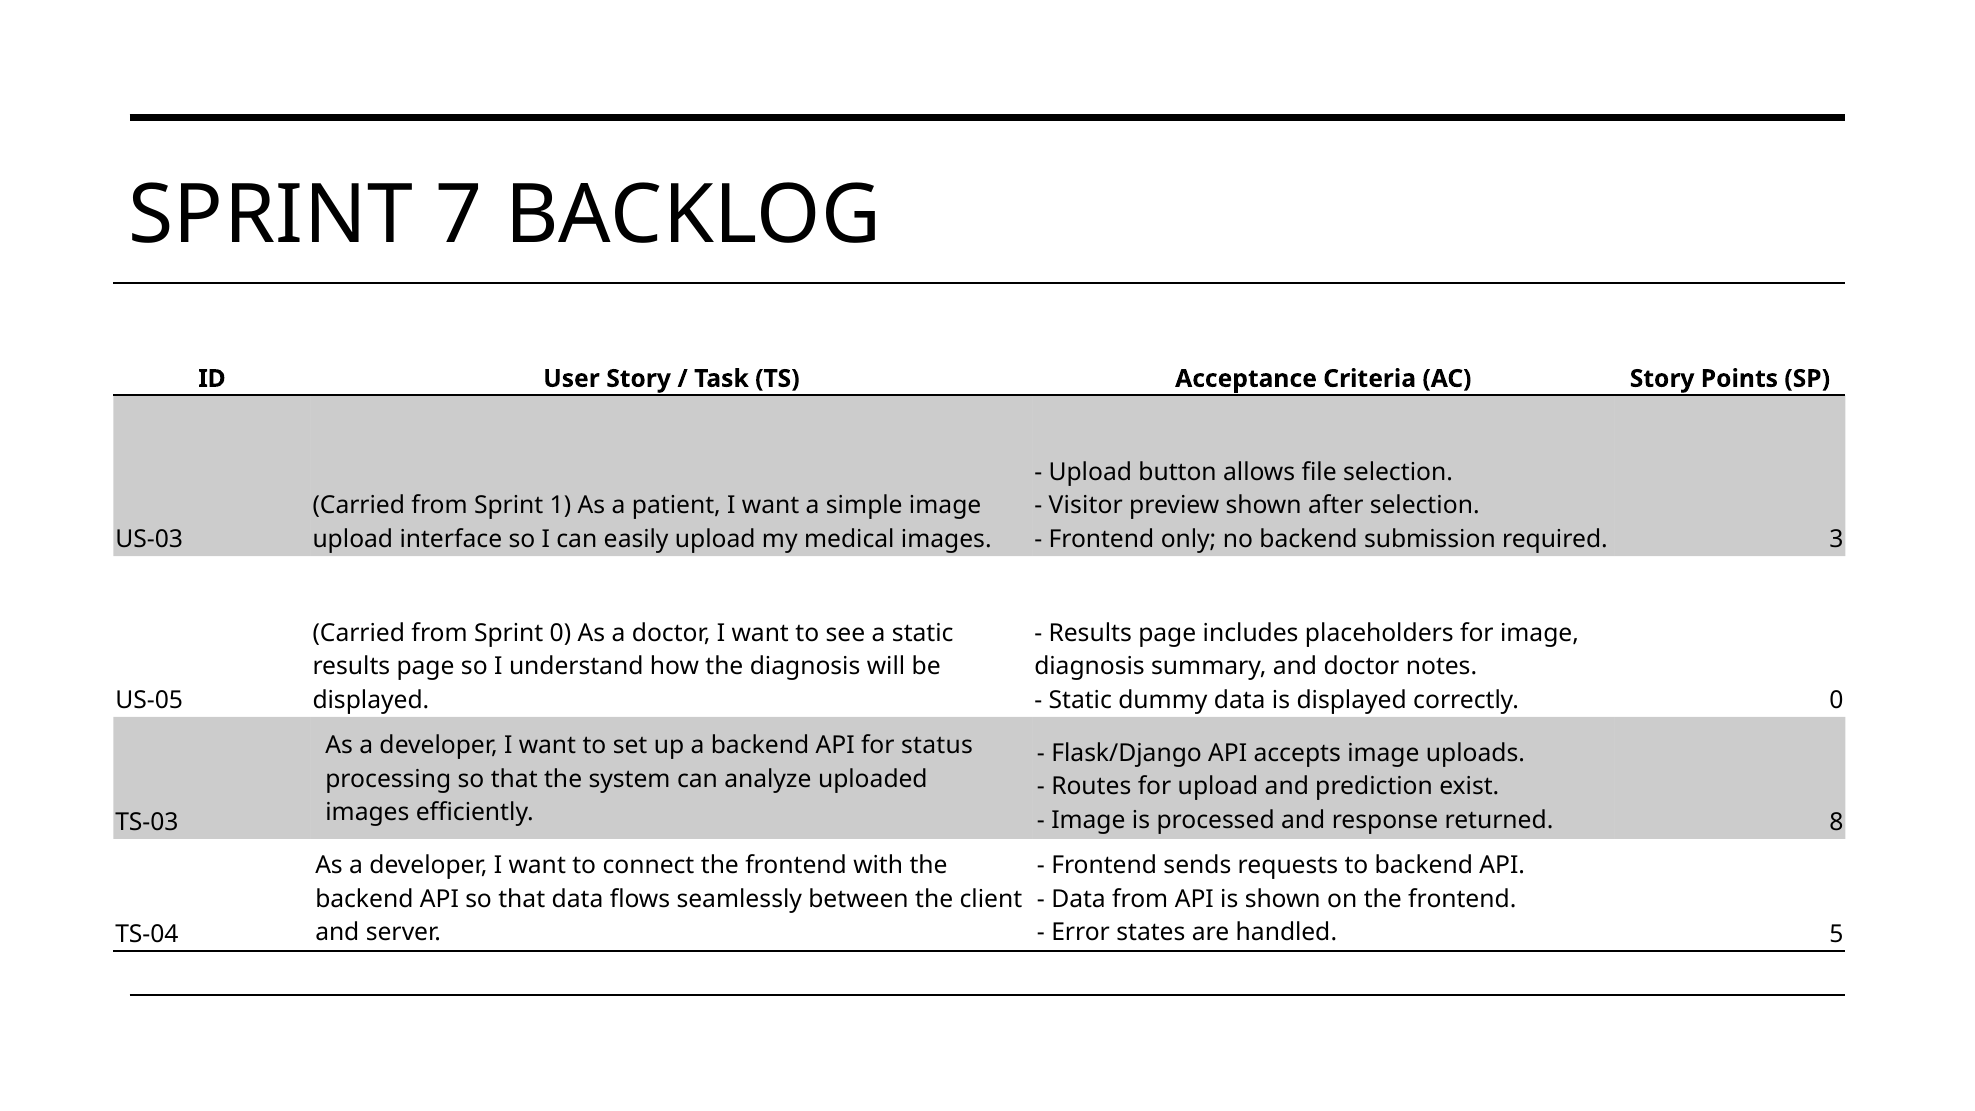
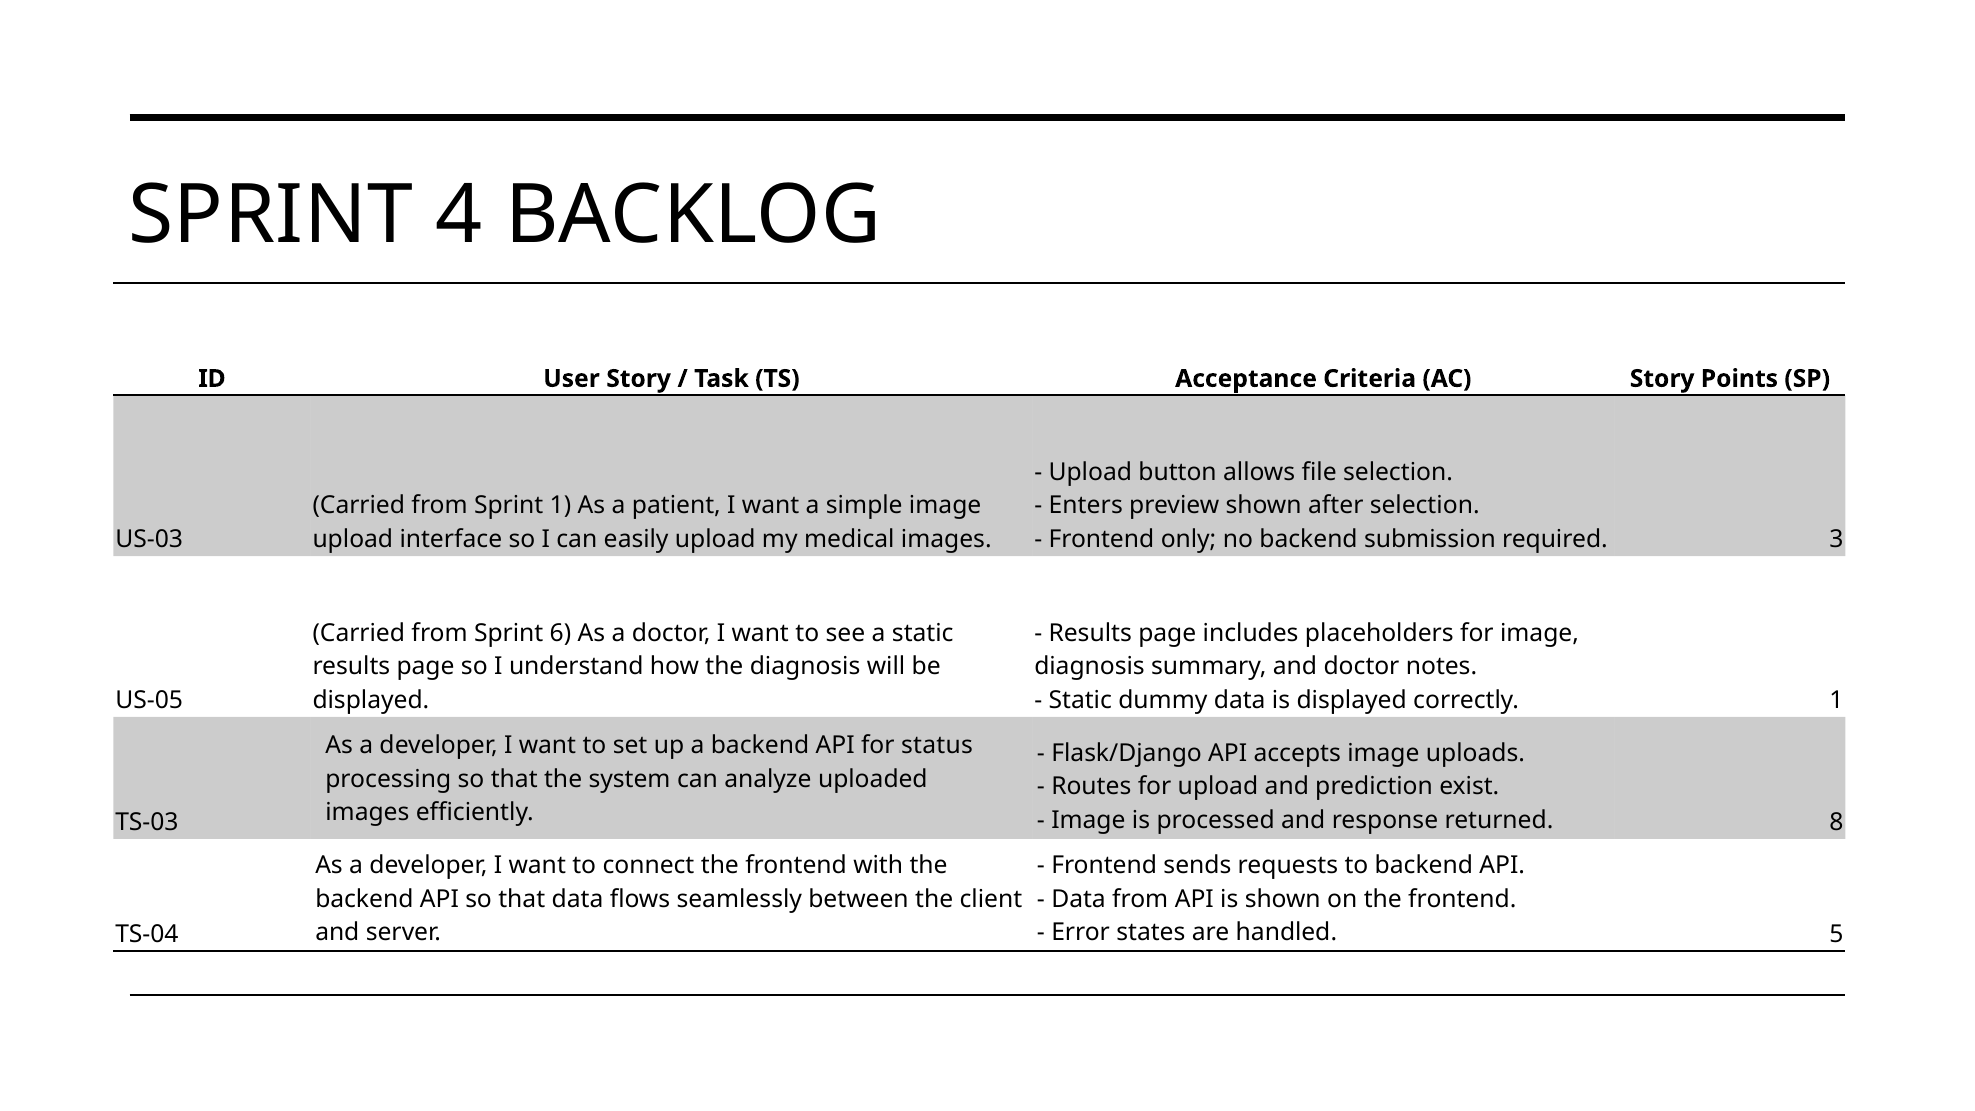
7: 7 -> 4 (459, 216)
Visitor: Visitor -> Enters (1086, 506)
Sprint 0: 0 -> 6 (560, 633)
correctly 0: 0 -> 1 (1836, 700)
